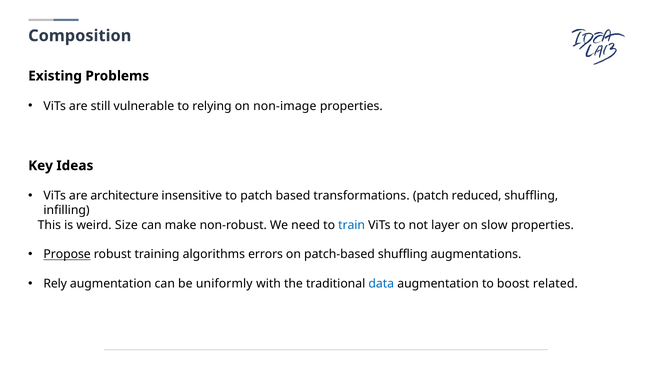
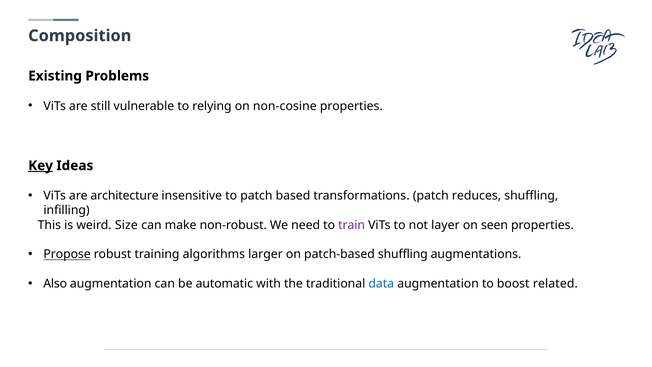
non-image: non-image -> non-cosine (285, 106)
Key underline: none -> present (41, 166)
reduced: reduced -> reduces (477, 196)
train colour: blue -> purple (352, 225)
slow: slow -> seen (495, 225)
errors: errors -> larger (266, 254)
Rely: Rely -> Also (55, 284)
uniformly: uniformly -> automatic (224, 284)
